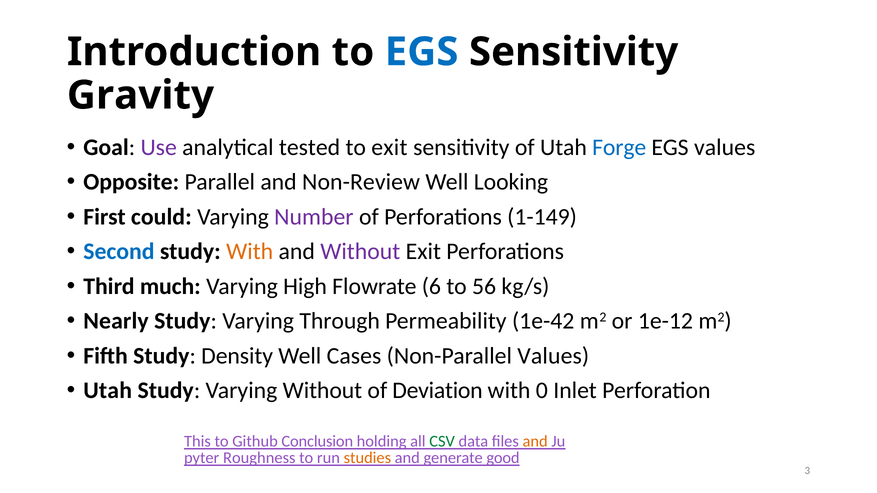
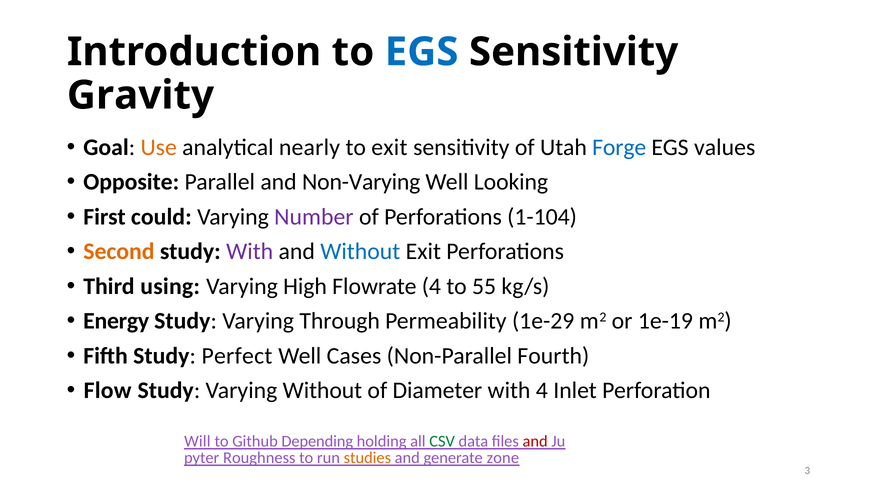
Use colour: purple -> orange (159, 147)
tested: tested -> nearly (309, 147)
Non-Review: Non-Review -> Non-Varying (361, 182)
1-149: 1-149 -> 1-104 (542, 217)
Second colour: blue -> orange (119, 252)
With colour: orange -> purple (250, 252)
Without colour: purple -> blue (360, 252)
much: much -> using (170, 286)
Flowrate 6: 6 -> 4 (431, 286)
56: 56 -> 55 (484, 286)
Nearly: Nearly -> Energy (116, 321)
1e-42: 1e-42 -> 1e-29 (543, 321)
1e-12: 1e-12 -> 1e-19 (665, 321)
Density: Density -> Perfect (237, 356)
Non-Parallel Values: Values -> Fourth (553, 356)
Utah: Utah -> Flow (108, 391)
Deviation: Deviation -> Diameter (437, 391)
with 0: 0 -> 4 (542, 391)
This: This -> Will (197, 442)
Conclusion: Conclusion -> Depending (317, 442)
and colour: orange -> red (535, 442)
good: good -> zone (503, 458)
